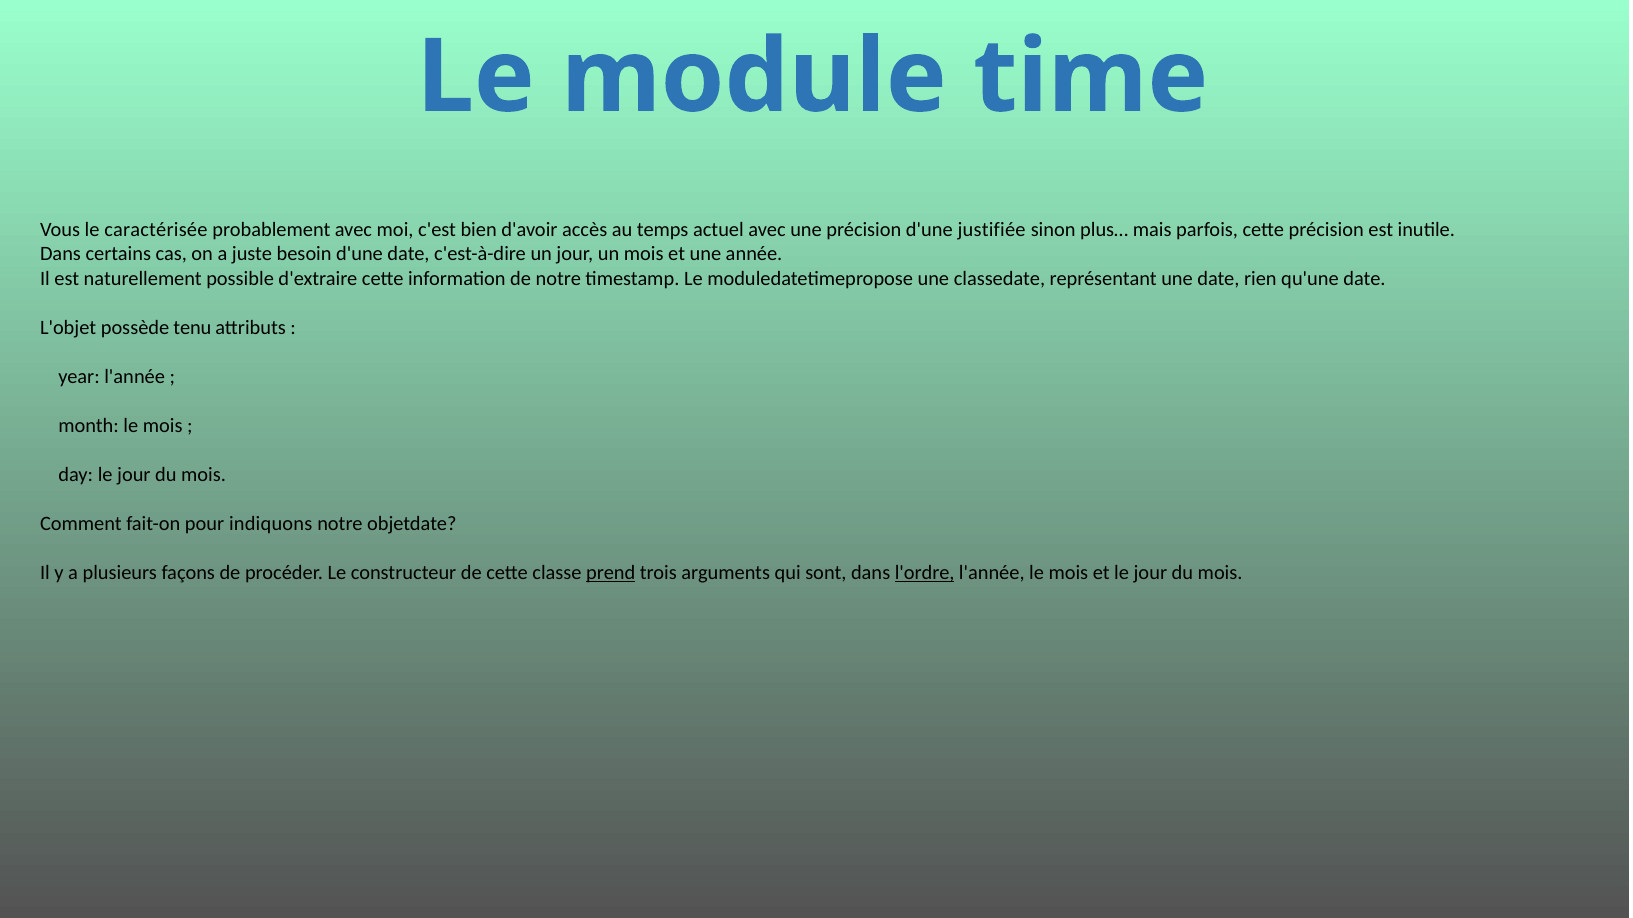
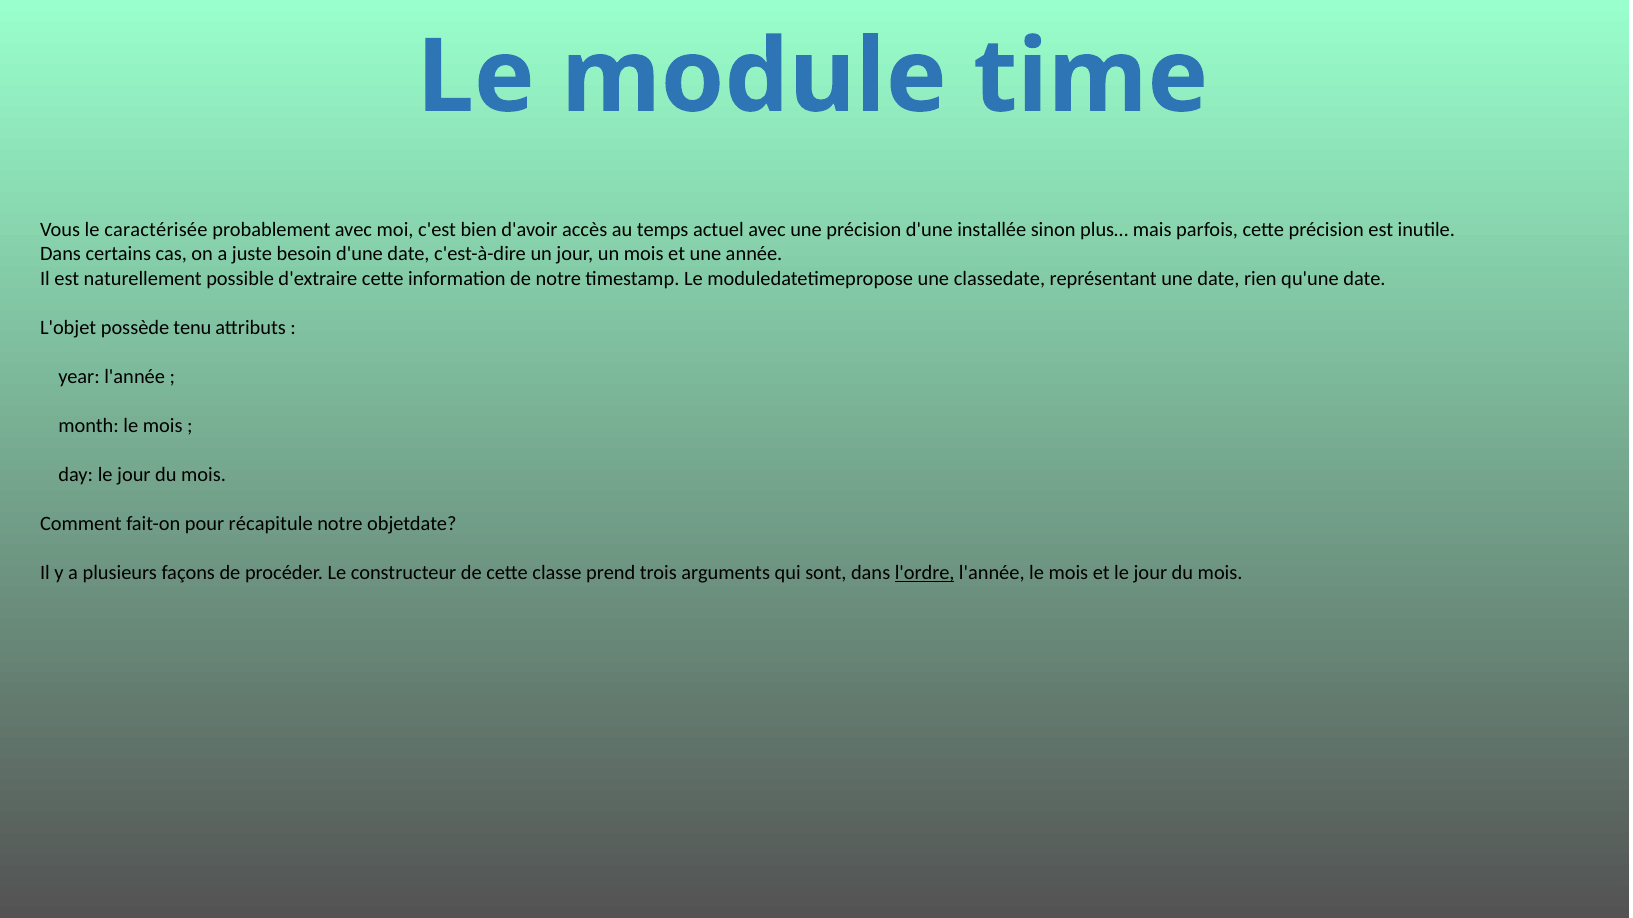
justifiée: justifiée -> installée (992, 230)
indiquons: indiquons -> récapitule (271, 524)
prend underline: present -> none (611, 573)
